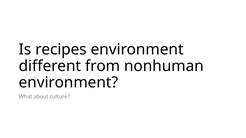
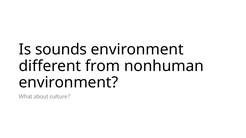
recipes: recipes -> sounds (61, 50)
